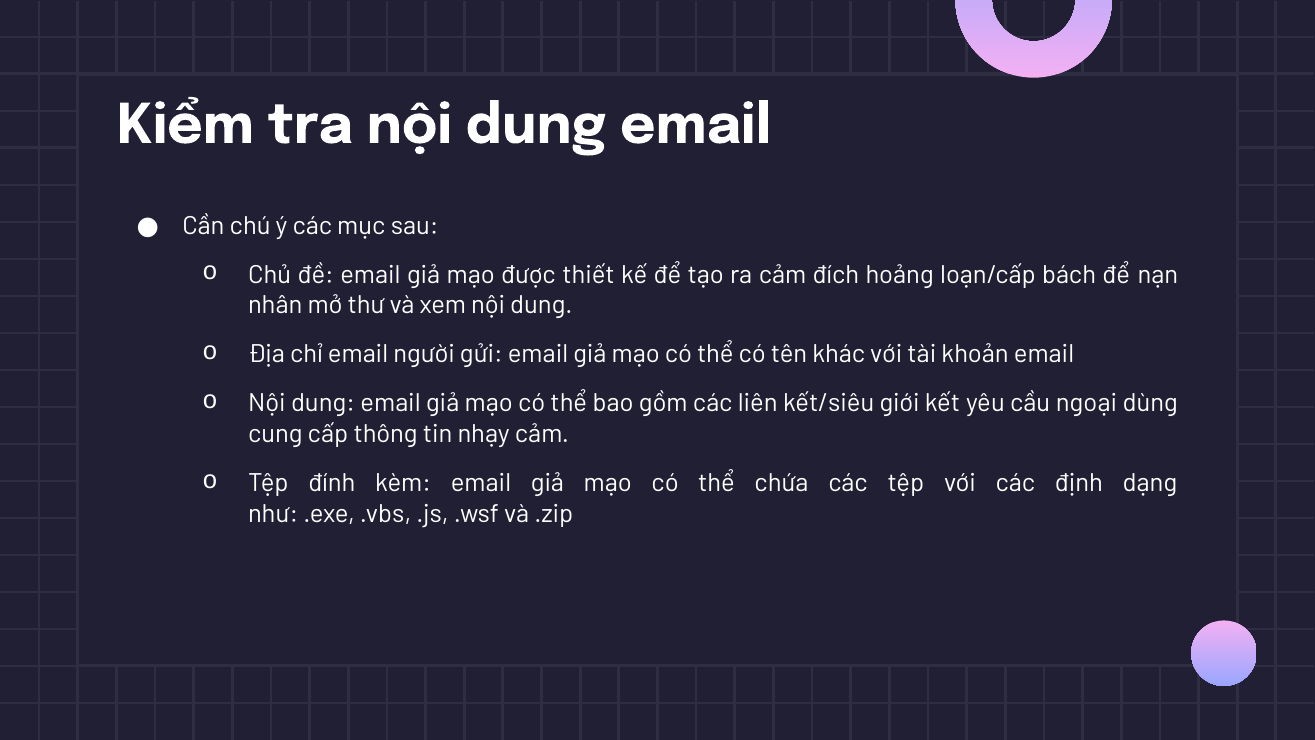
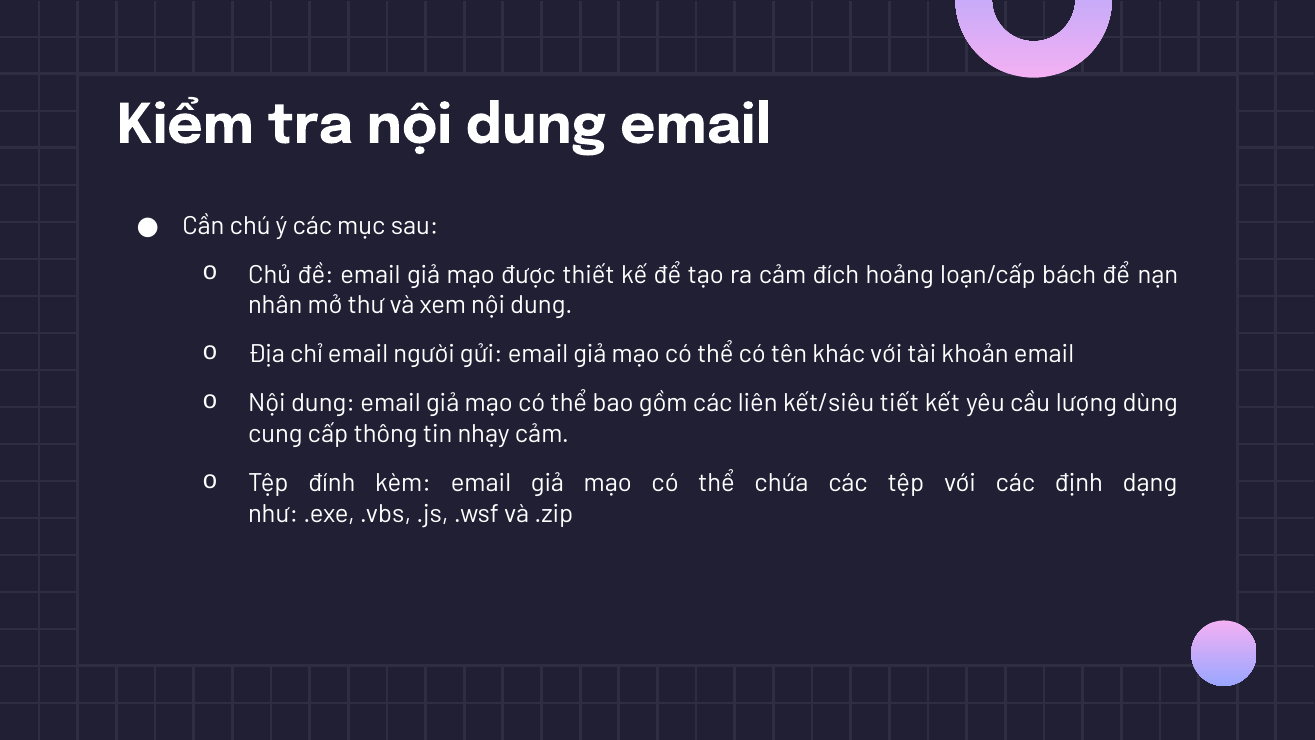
giới: giới -> tiết (899, 403)
ngoại: ngoại -> lượng (1086, 403)
